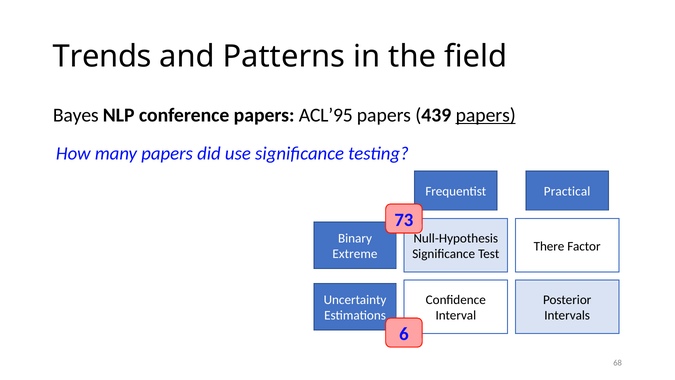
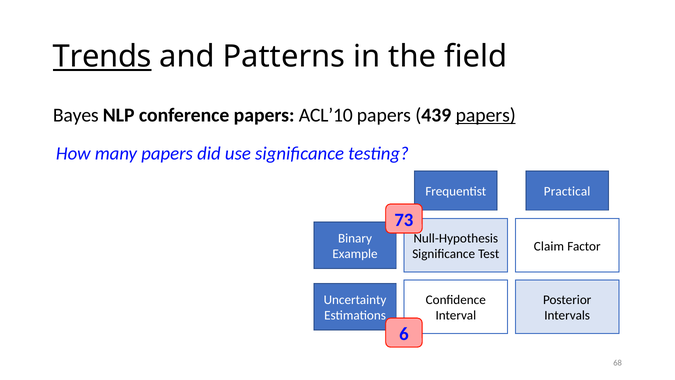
Trends underline: none -> present (102, 57)
ACL’95: ACL’95 -> ACL’10 (326, 115)
There: There -> Claim (549, 246)
Extreme: Extreme -> Example (355, 254)
